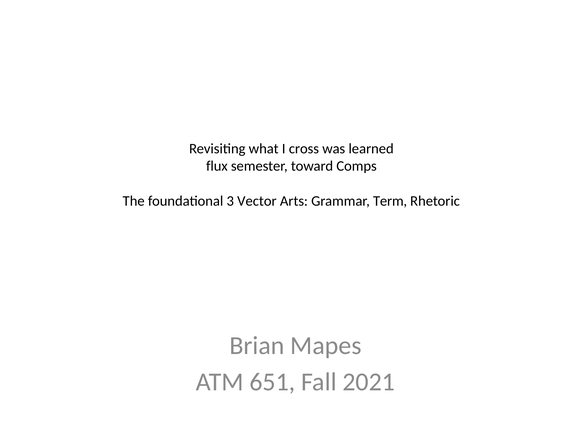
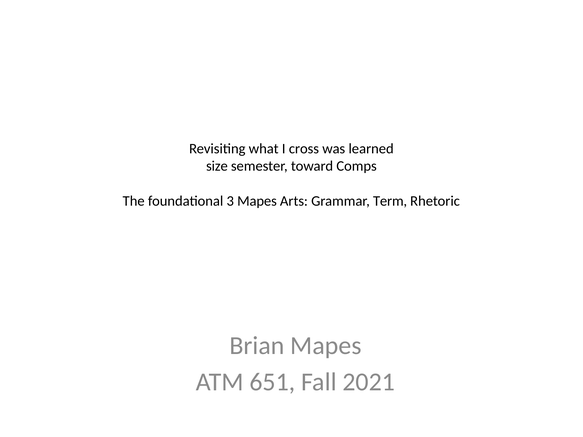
flux: flux -> size (217, 166)
3 Vector: Vector -> Mapes (257, 201)
